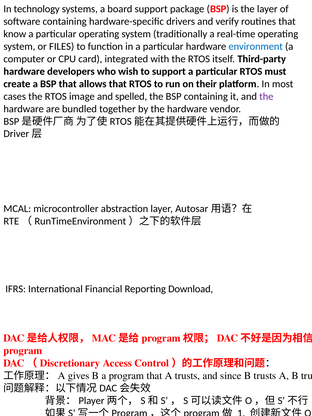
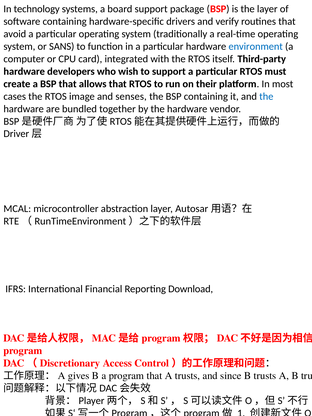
know: know -> avoid (15, 34)
FILES: FILES -> SANS (62, 46)
spelled: spelled -> senses (131, 96)
the colour: purple -> blue (266, 96)
